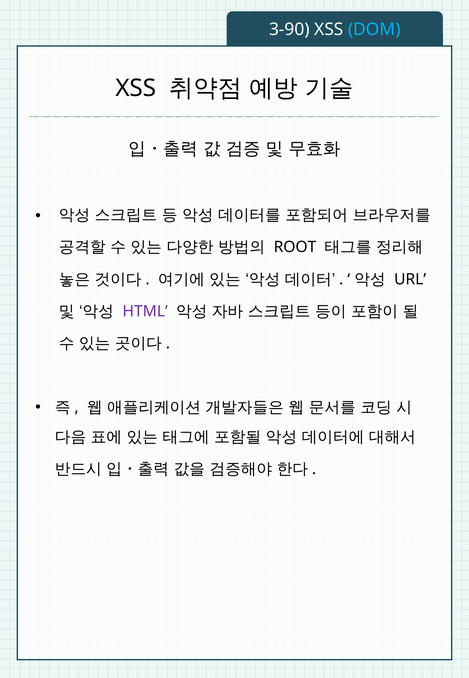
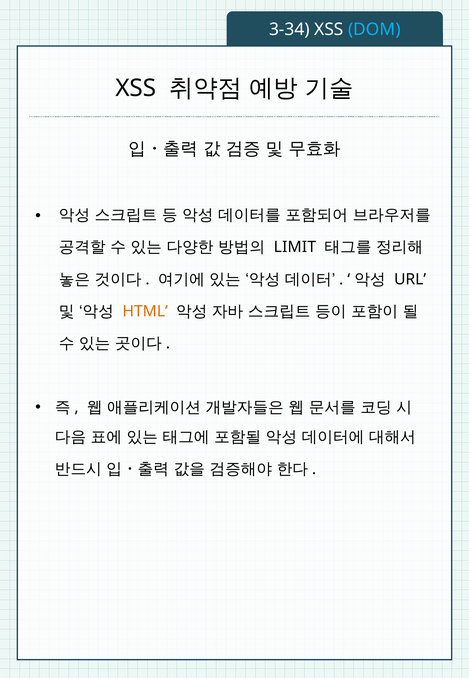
3-90: 3-90 -> 3-34 (289, 29)
ROOT: ROOT -> LIMIT (295, 247)
HTML colour: purple -> orange (145, 311)
